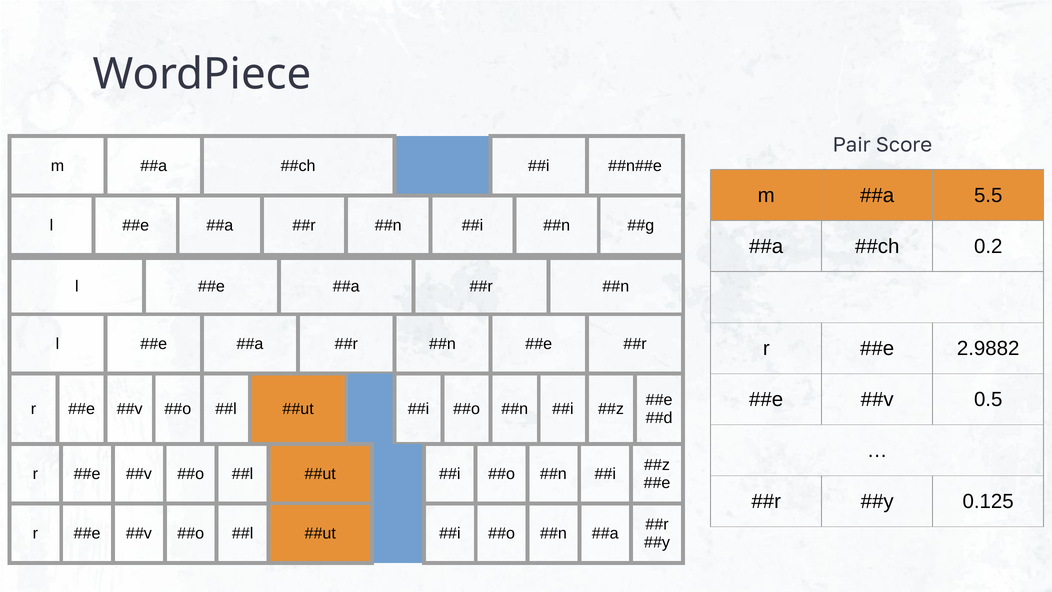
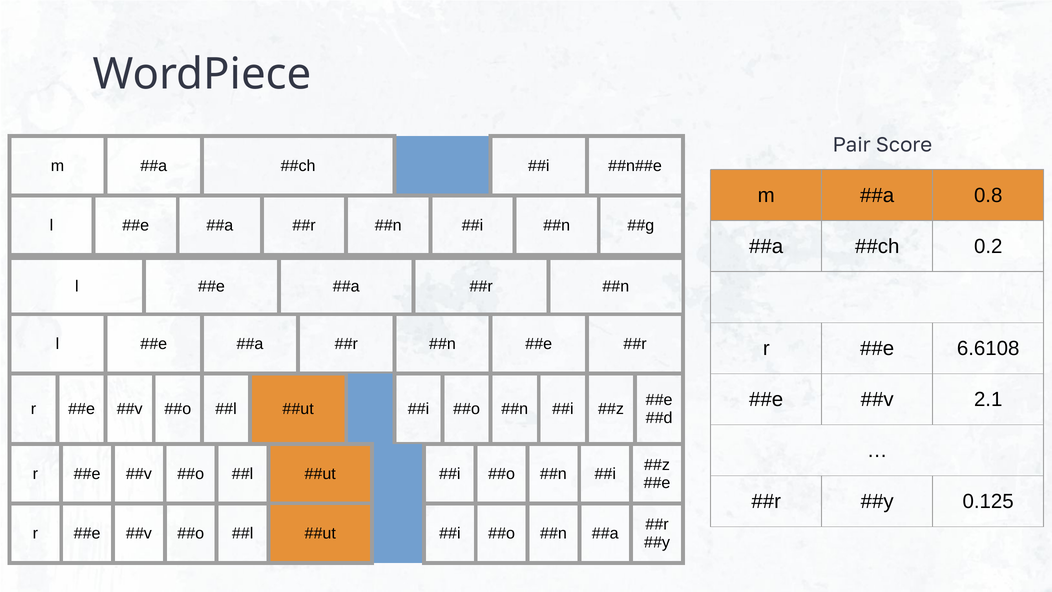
5.5: 5.5 -> 0.8 (988, 195)
2.9882: 2.9882 -> 6.6108 (988, 348)
0.5: 0.5 -> 2.1 (988, 399)
